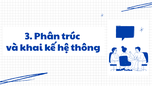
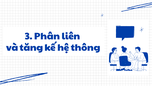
trúc: trúc -> liên (71, 36)
khai: khai -> tăng (31, 47)
